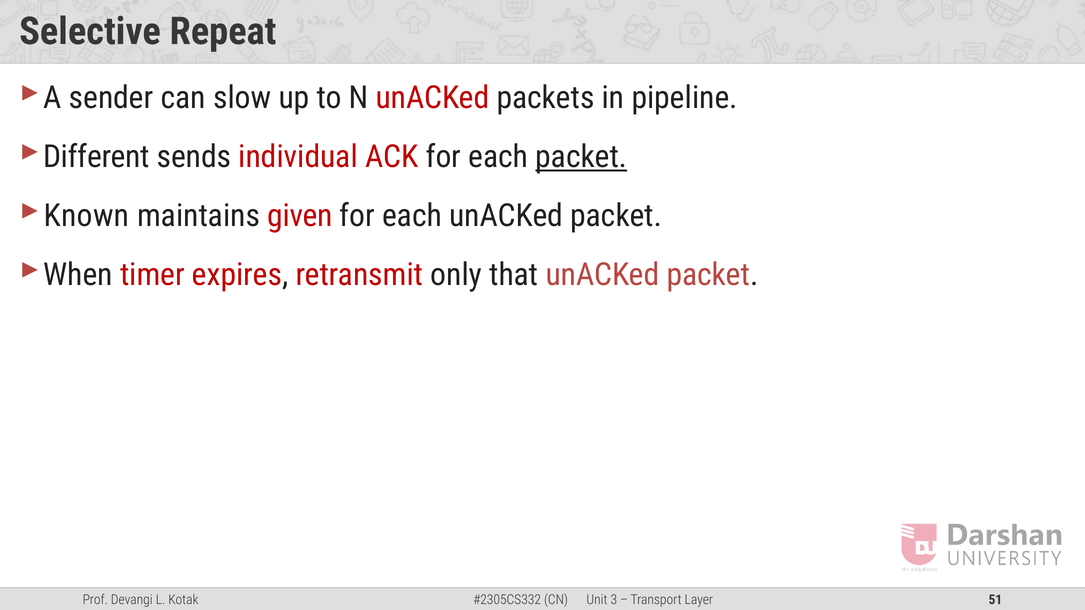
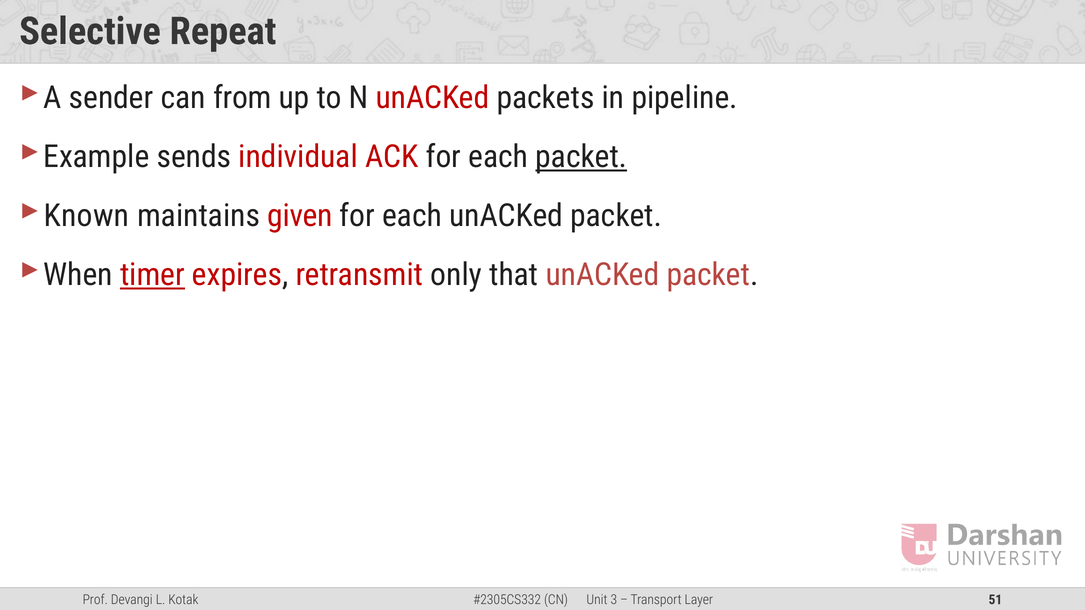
slow: slow -> from (242, 98)
Different: Different -> Example (96, 157)
timer underline: none -> present (152, 275)
